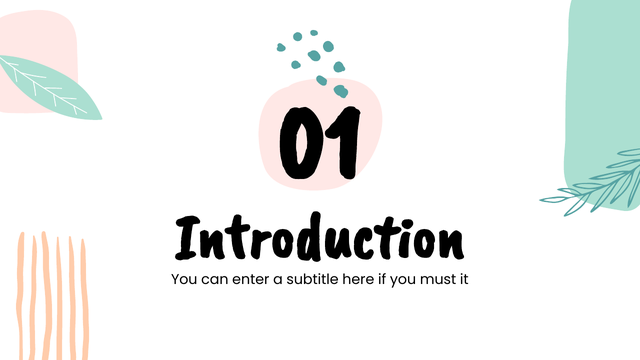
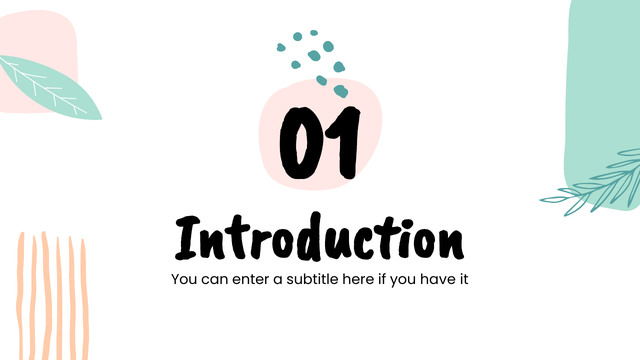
must: must -> have (438, 279)
